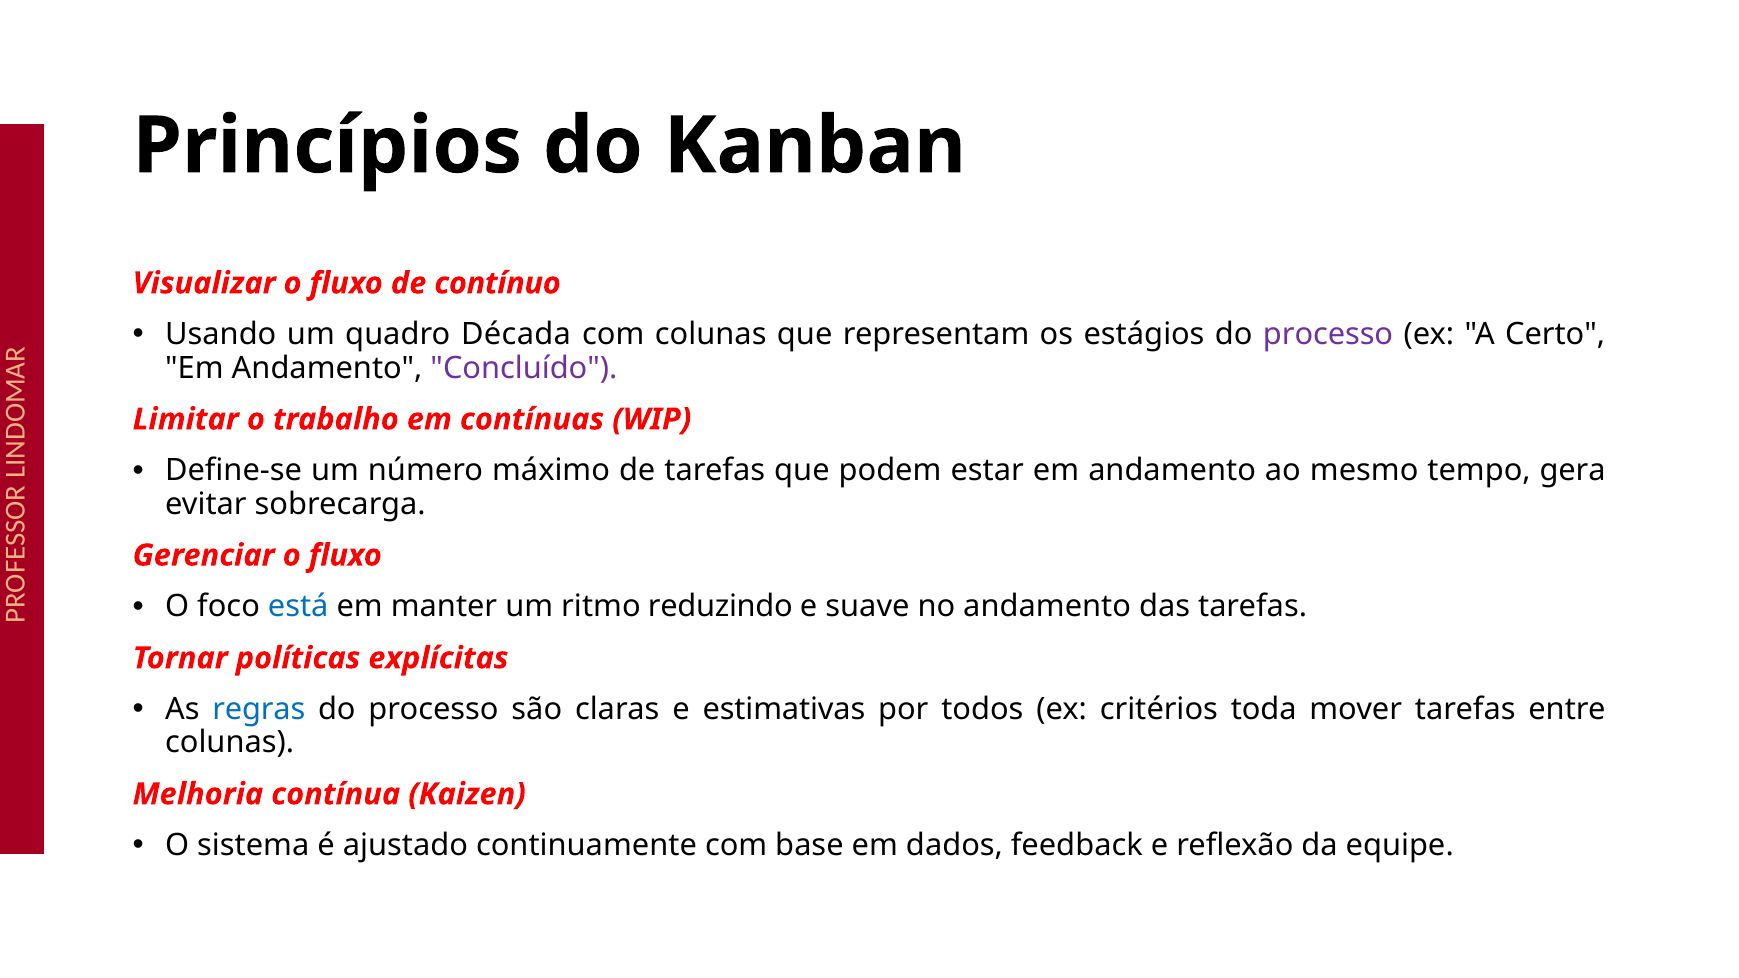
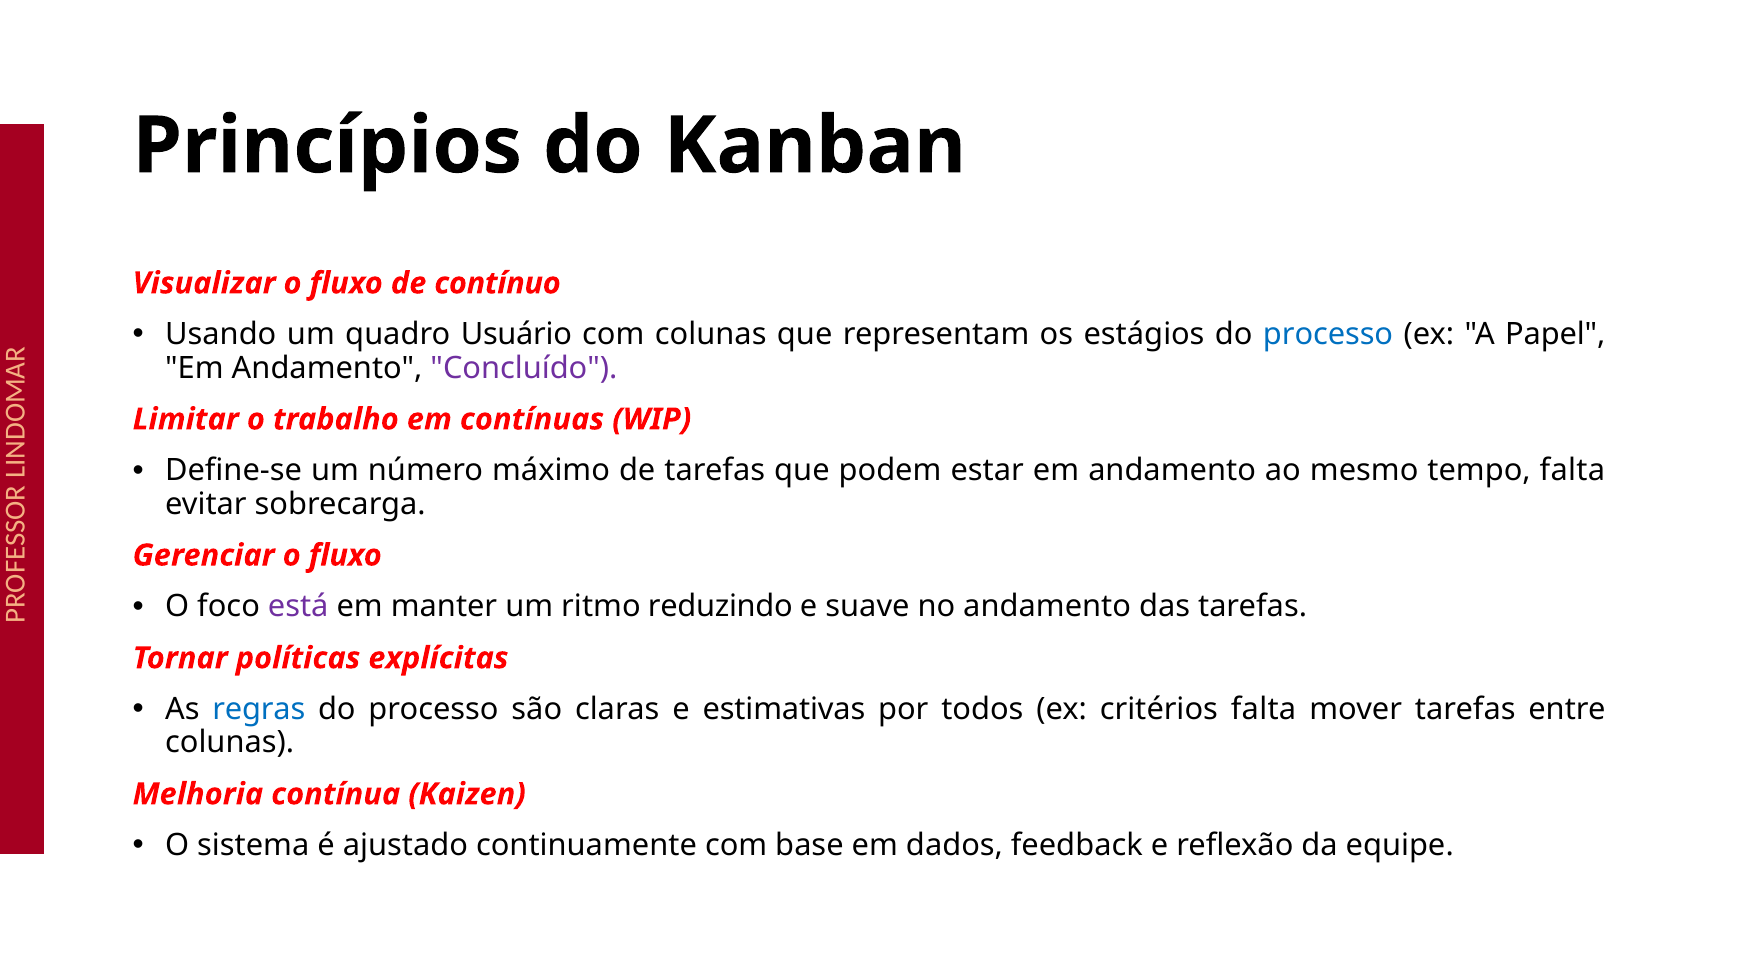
Década: Década -> Usuário (516, 335)
processo colour: purple -> blue (1328, 335)
Certo: Certo -> Papel (1555, 335)
tempo gera: gera -> falta (1572, 471)
está colour: blue -> purple (298, 607)
critérios toda: toda -> falta (1263, 710)
